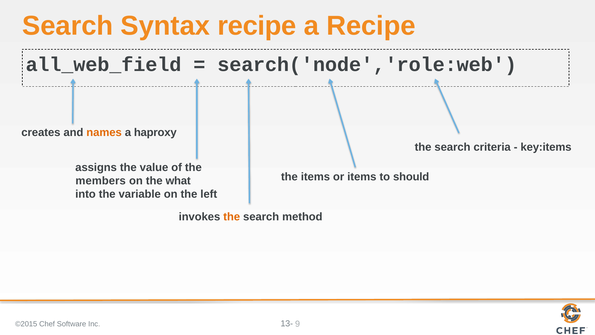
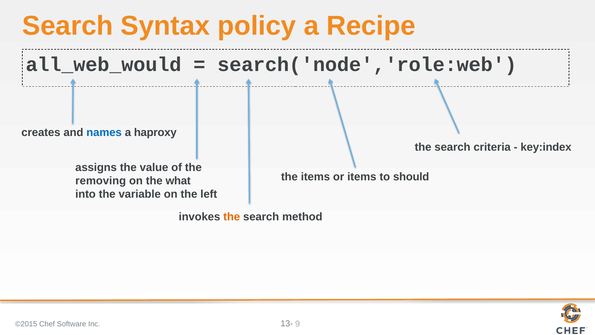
Syntax recipe: recipe -> policy (257, 26)
all_web_field: all_web_field -> all_web_would (104, 64)
names colour: orange -> blue (104, 132)
key:items: key:items -> key:index (546, 147)
members: members -> removing (101, 181)
